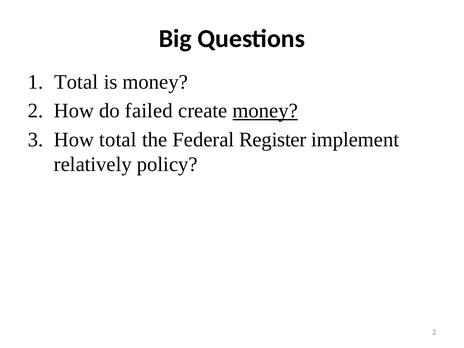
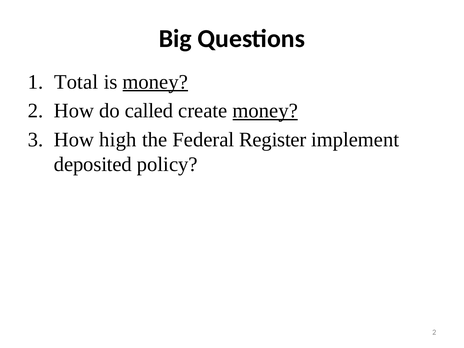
money underline: none -> present (155, 82)
failed: failed -> called (149, 111)
How total: total -> high (118, 140)
relatively: relatively -> deposited (93, 164)
